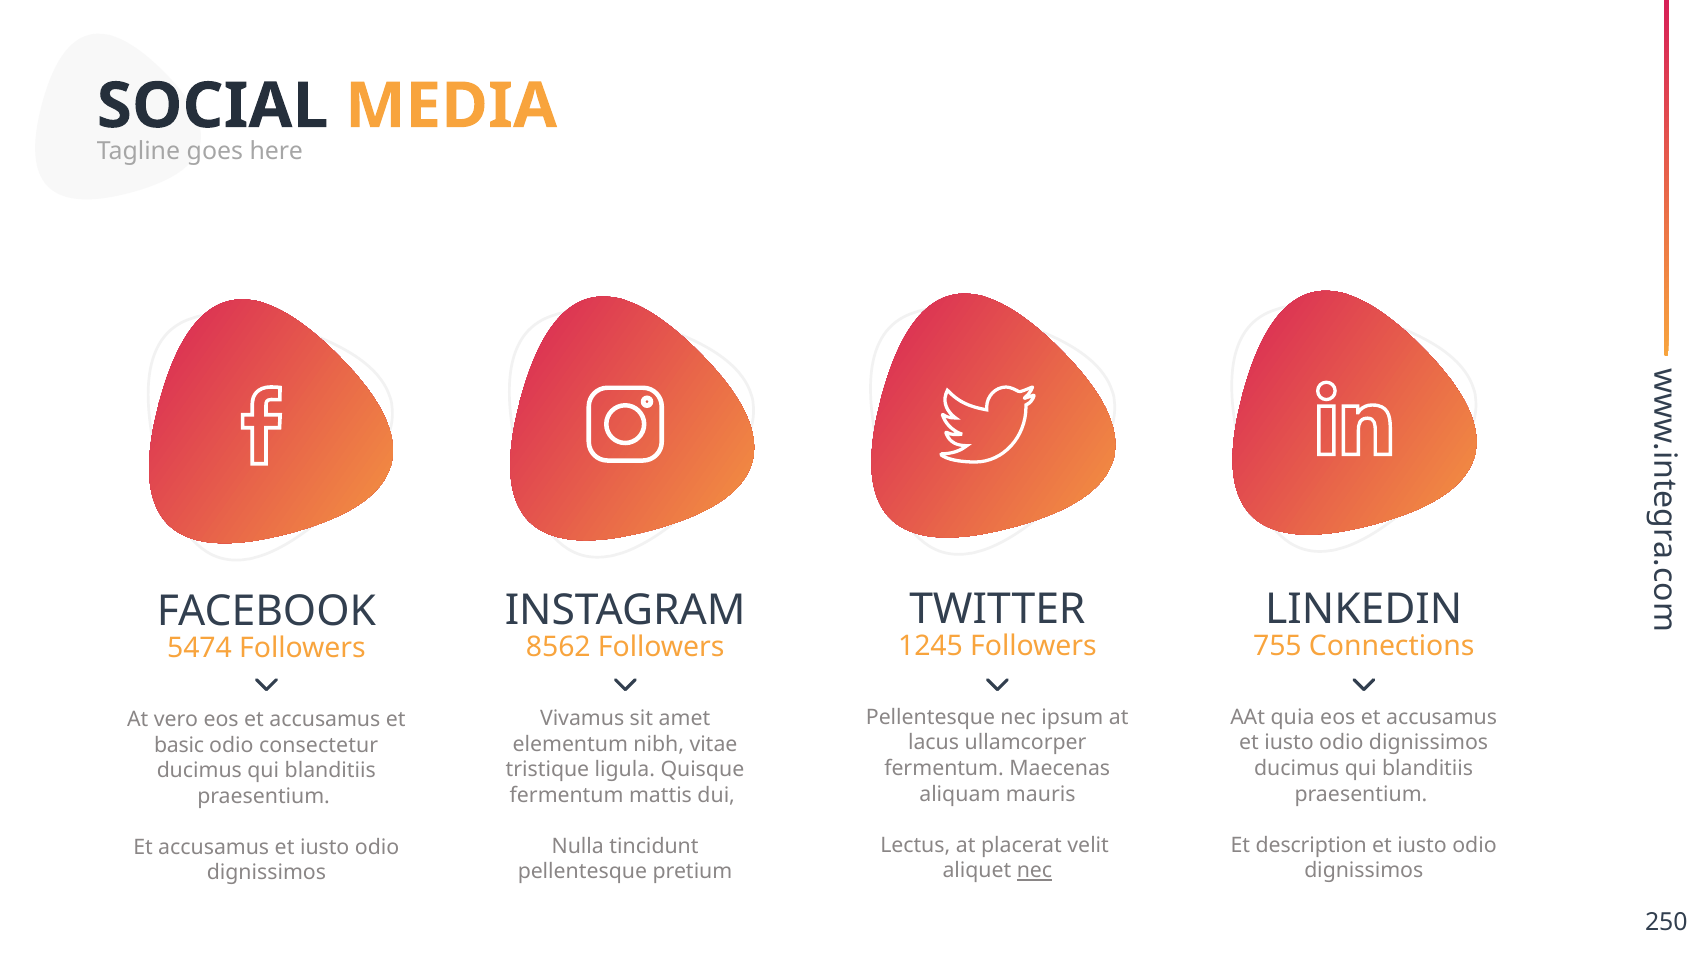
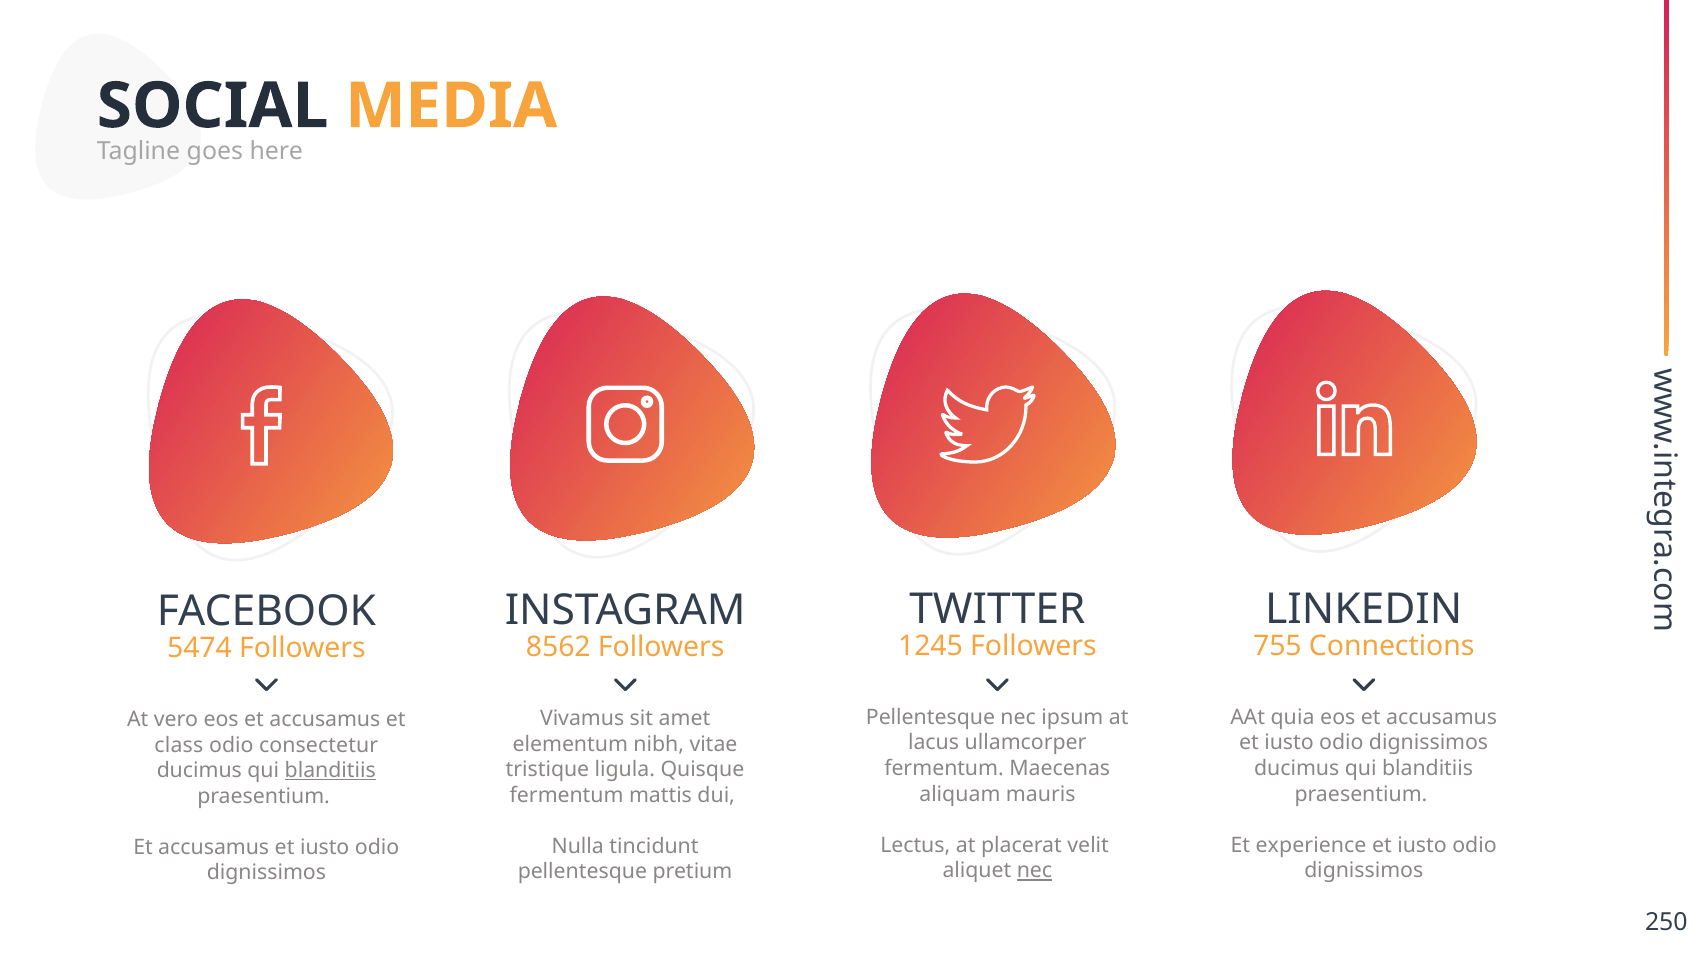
basic: basic -> class (179, 746)
blanditiis underline: none -> present (330, 771)
description: description -> experience (1311, 846)
